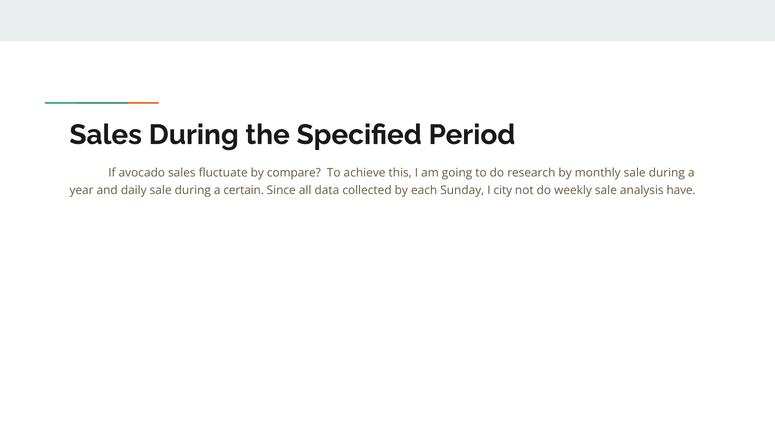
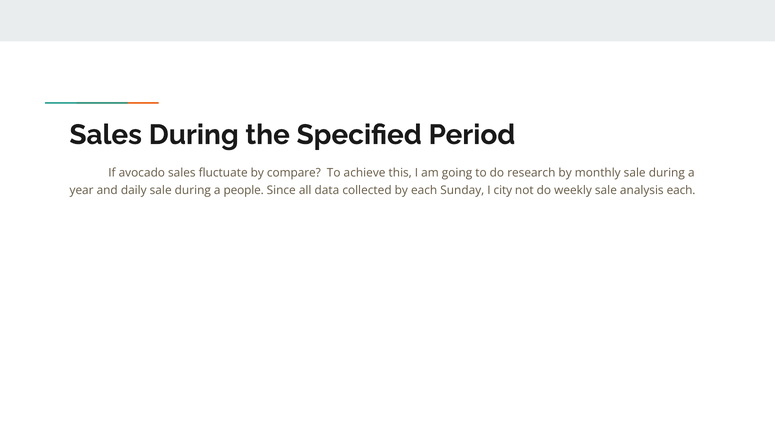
certain: certain -> people (244, 190)
analysis have: have -> each (681, 190)
